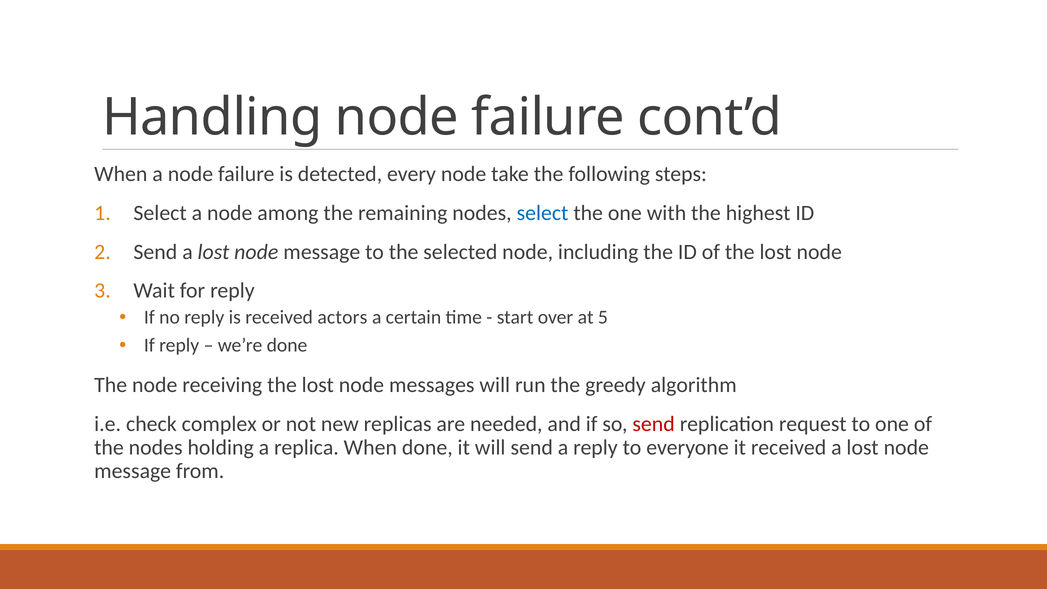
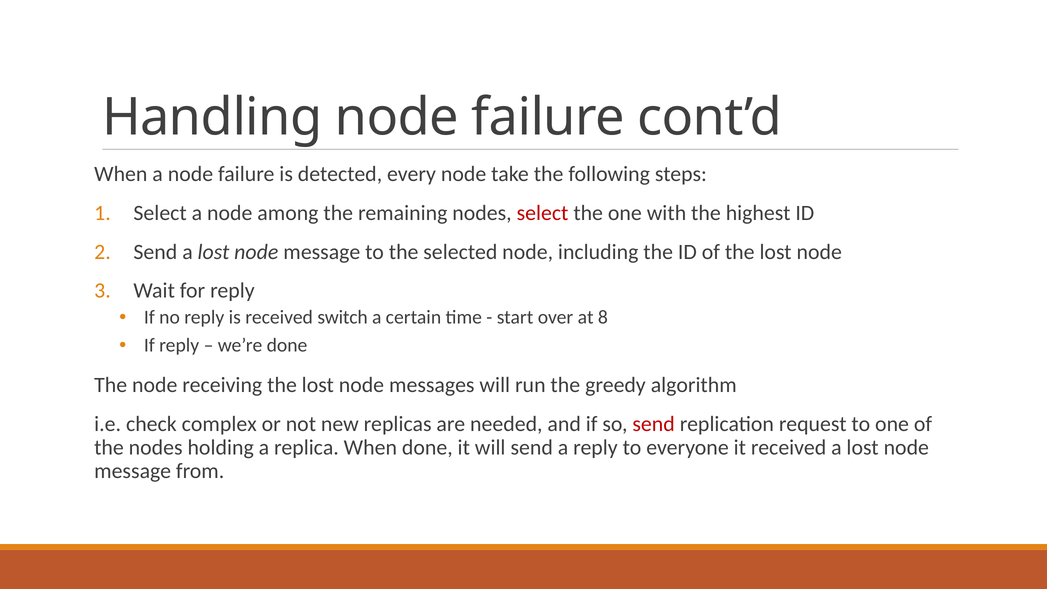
select colour: blue -> red (543, 213)
actors: actors -> switch (343, 317)
5: 5 -> 8 (603, 317)
